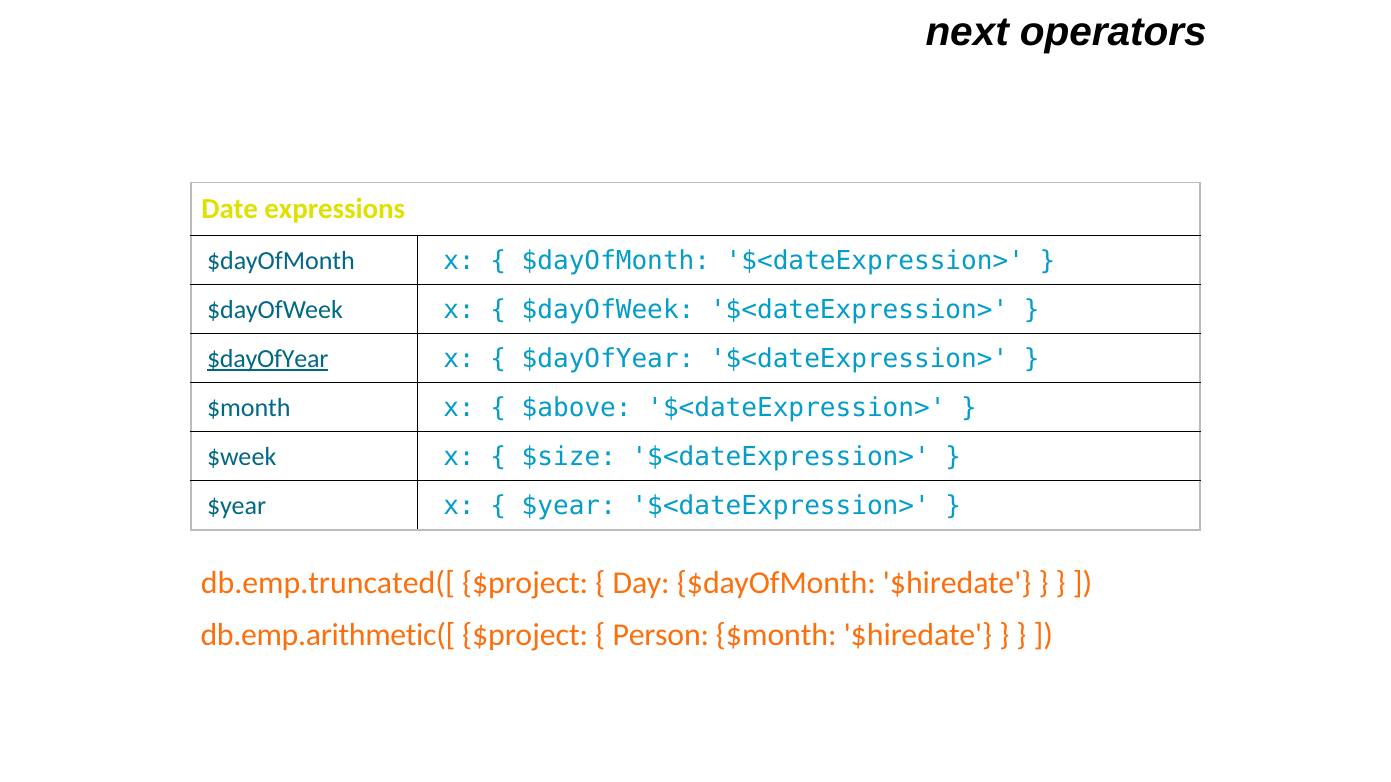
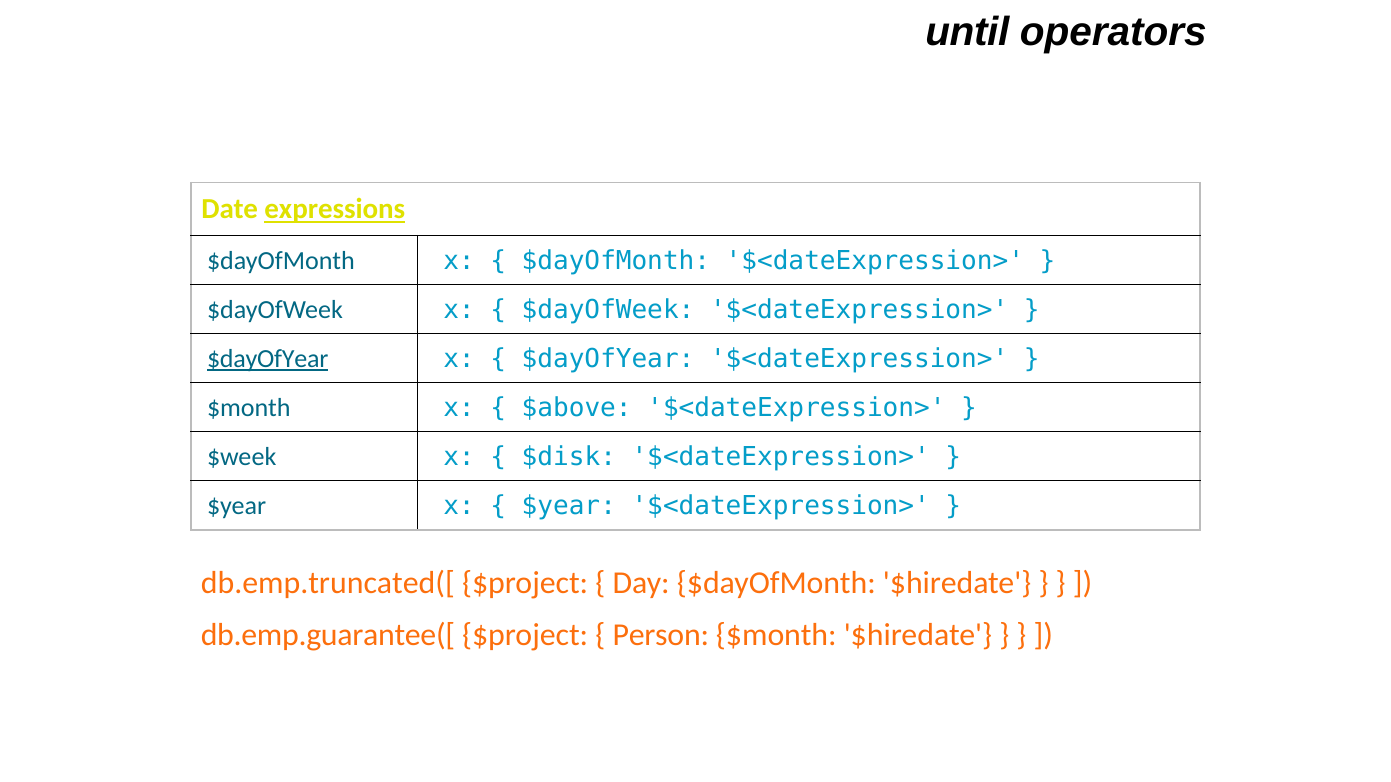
next: next -> until (967, 32)
expressions underline: none -> present (335, 210)
$size: $size -> $disk (569, 457)
db.emp.arithmetic([: db.emp.arithmetic([ -> db.emp.guarantee([ (328, 635)
